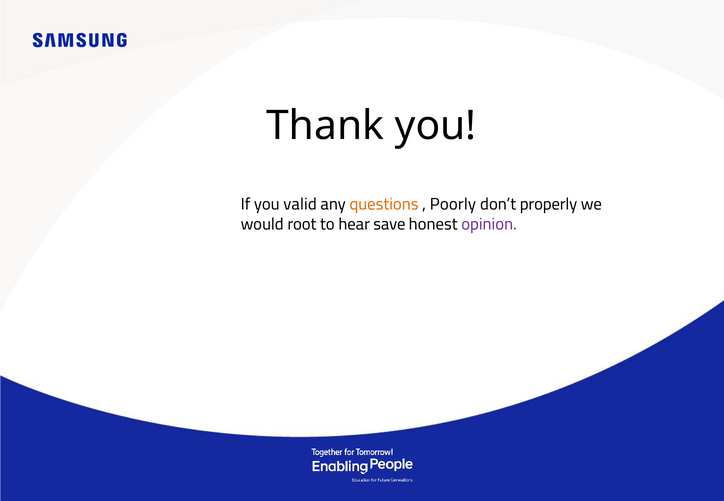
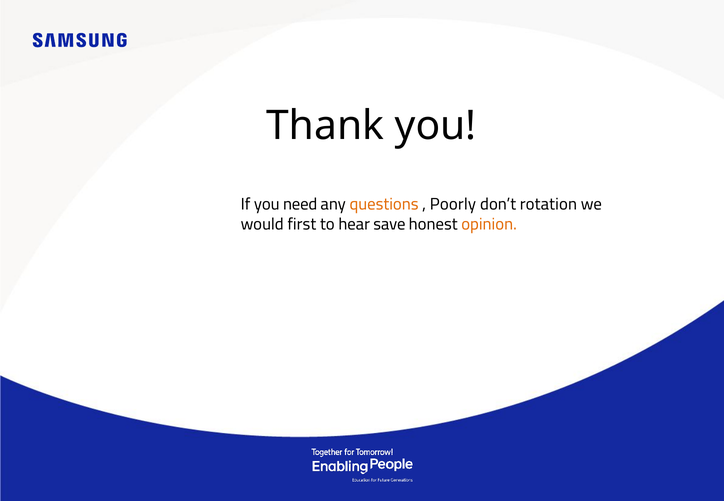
valid: valid -> need (300, 205)
properly: properly -> rotation (548, 205)
root: root -> first (302, 225)
opinion colour: purple -> orange (489, 225)
